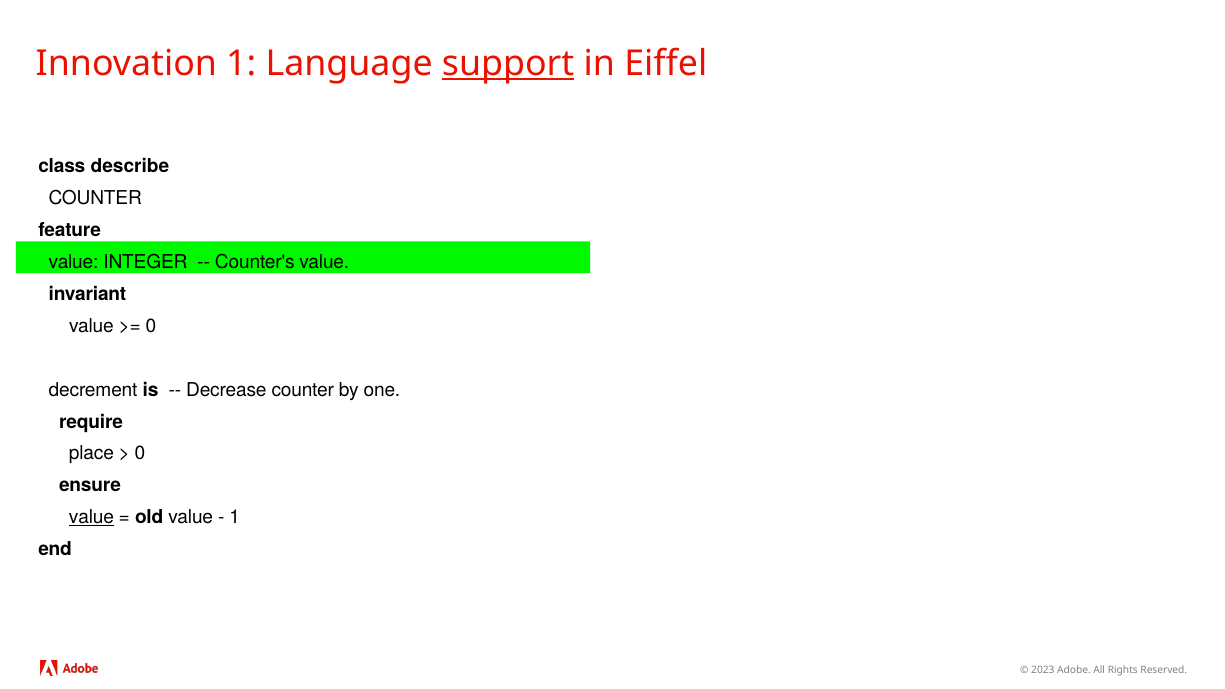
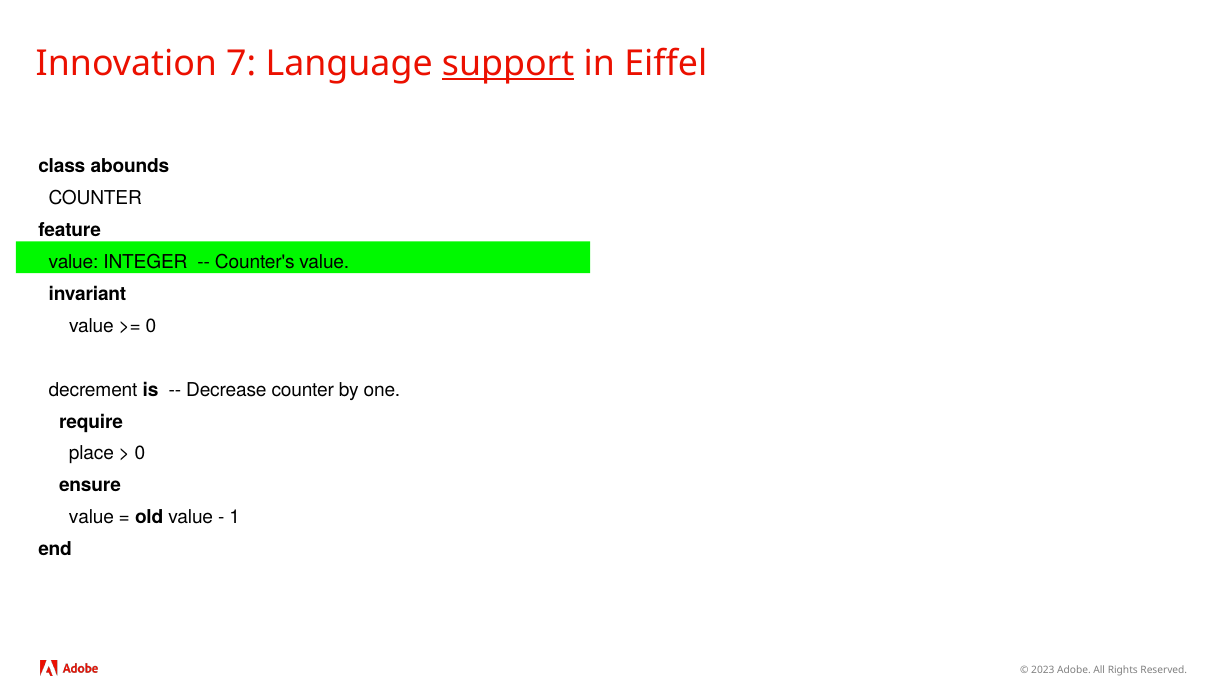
Innovation 1: 1 -> 7 (241, 64)
describe: describe -> abounds (130, 167)
value underline: present -> none (91, 518)
